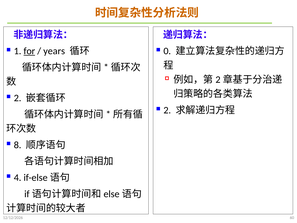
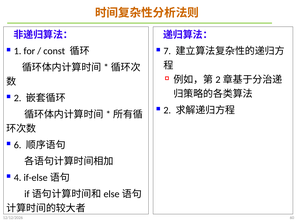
for underline: present -> none (29, 51)
years: years -> const (54, 51)
0: 0 -> 7 (167, 51)
8: 8 -> 6 (18, 145)
